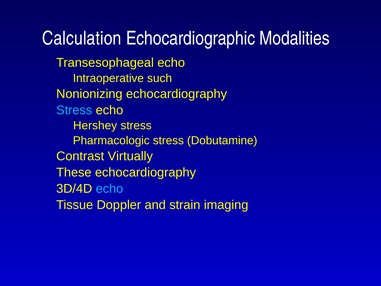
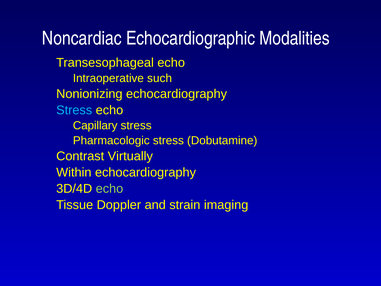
Calculation: Calculation -> Noncardiac (82, 38)
Hershey: Hershey -> Capillary (95, 126)
These: These -> Within (74, 172)
echo colour: light blue -> light green (109, 189)
